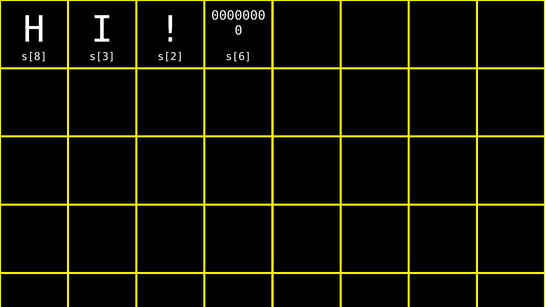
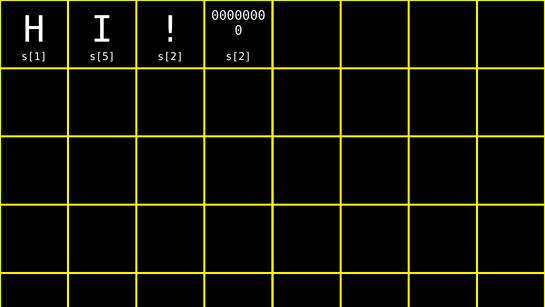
s[8: s[8 -> s[1 (34, 57)
s[3: s[3 -> s[5 (102, 57)
s[6: s[6 -> s[2 (238, 57)
